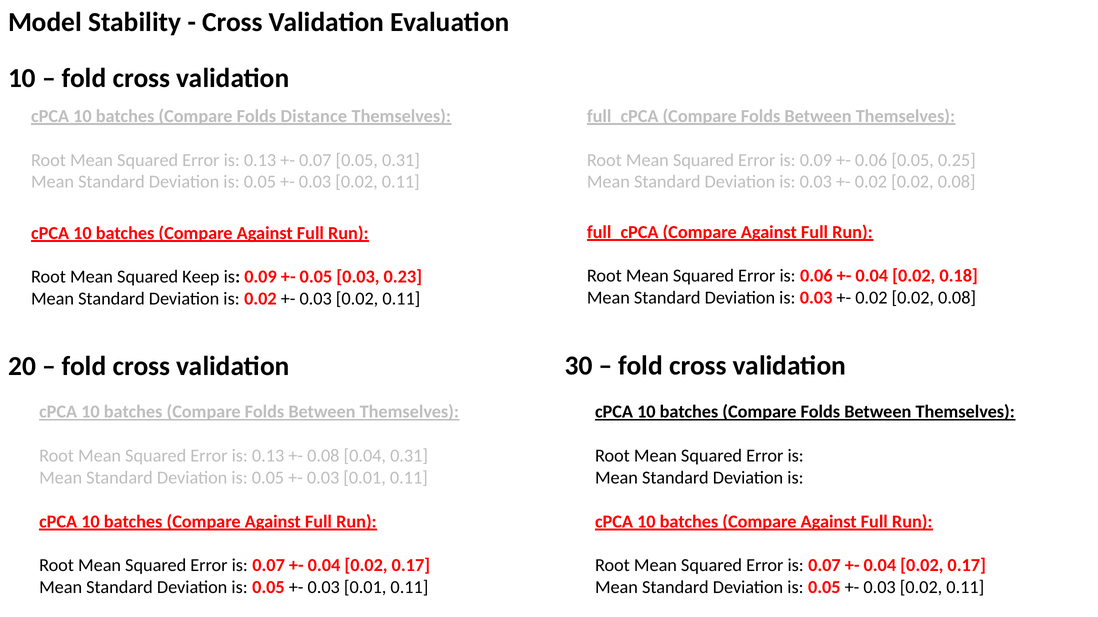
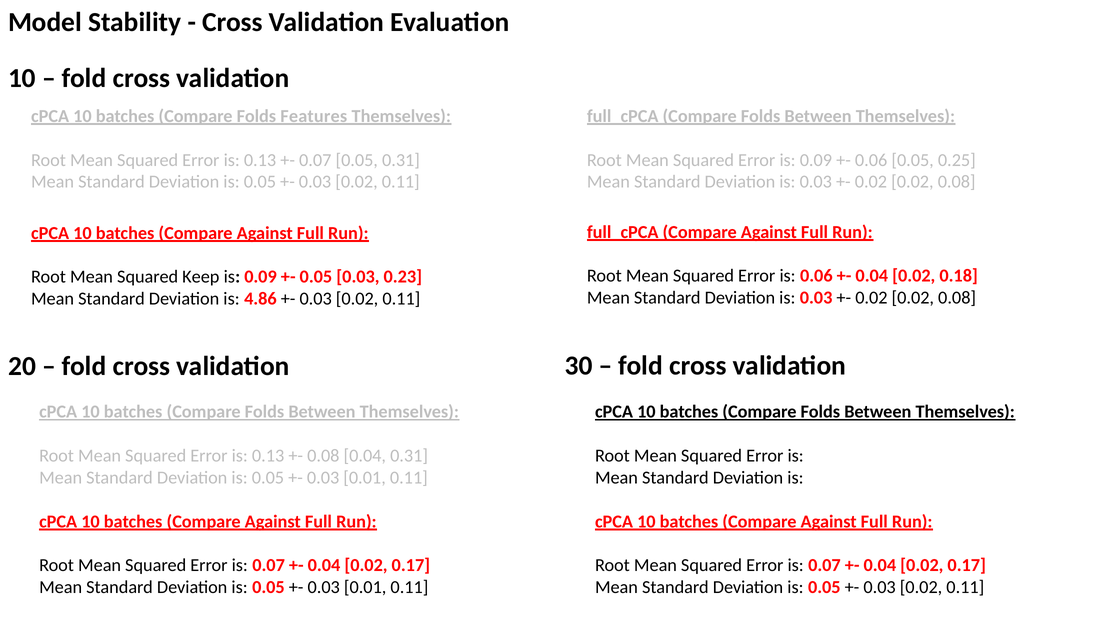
Distance: Distance -> Features (314, 116)
is 0.02: 0.02 -> 4.86 (260, 299)
